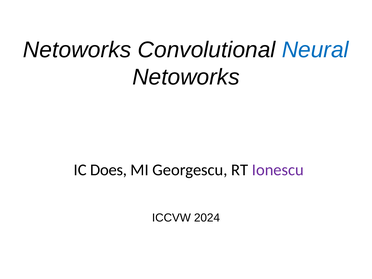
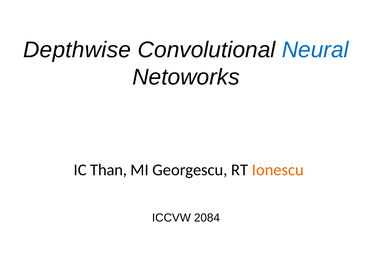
Netoworks: Netoworks -> Depthwise (77, 50)
Does: Does -> Than (109, 170)
Ionescu colour: purple -> orange (278, 170)
2024: 2024 -> 2084 (207, 218)
